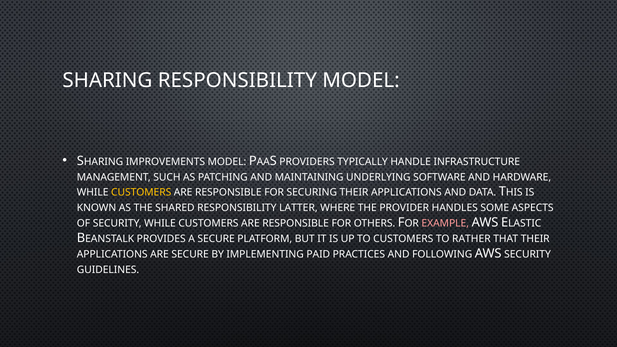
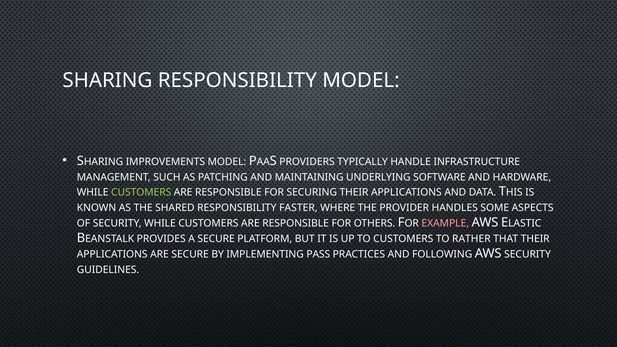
CUSTOMERS colour: yellow -> light green (141, 193)
LATTER: LATTER -> FASTER (298, 208)
PAID: PAID -> PASS (318, 254)
